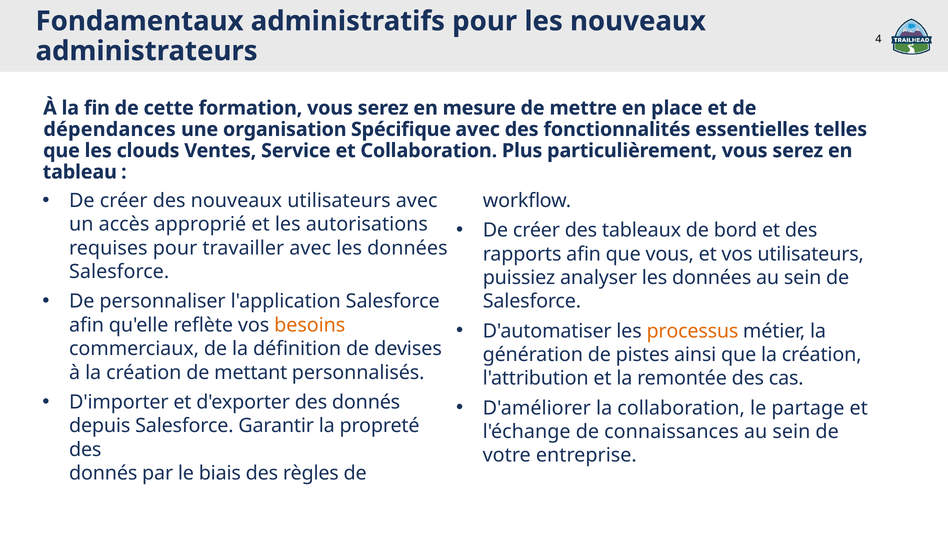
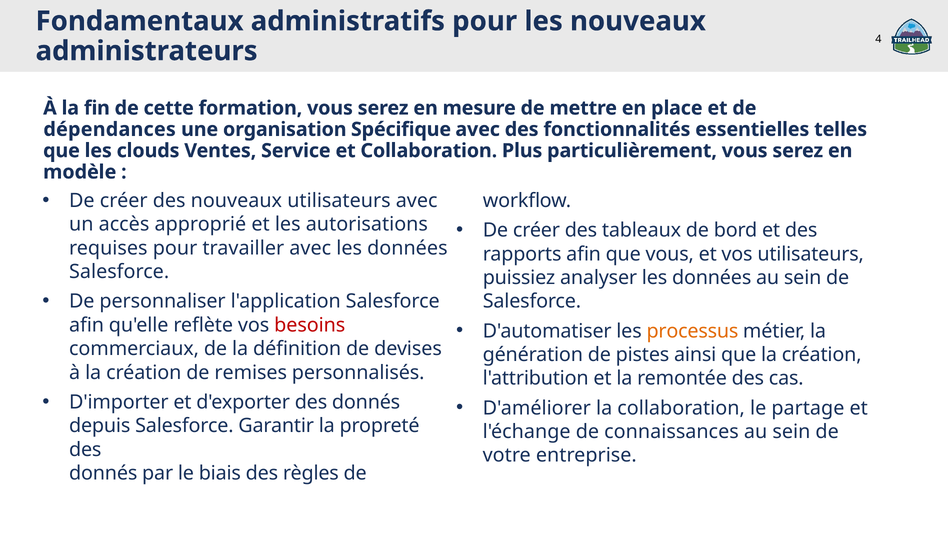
tableau: tableau -> modèle (80, 172)
besoins colour: orange -> red (310, 325)
mettant: mettant -> remises (251, 373)
